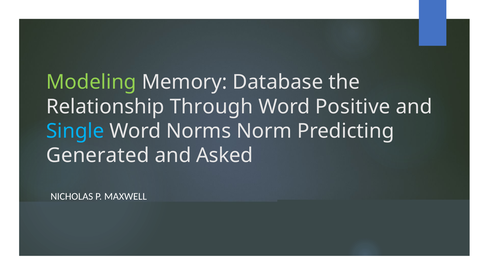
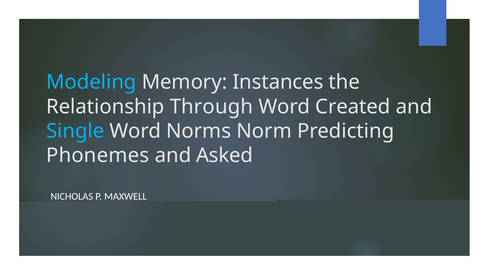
Modeling colour: light green -> light blue (91, 82)
Database: Database -> Instances (278, 82)
Positive: Positive -> Created (353, 107)
Generated: Generated -> Phonemes (98, 156)
